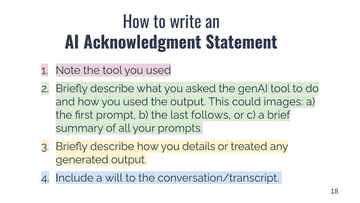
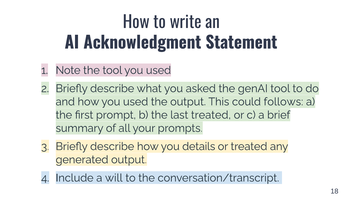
images: images -> follows (283, 101)
last follows: follows -> treated (211, 115)
